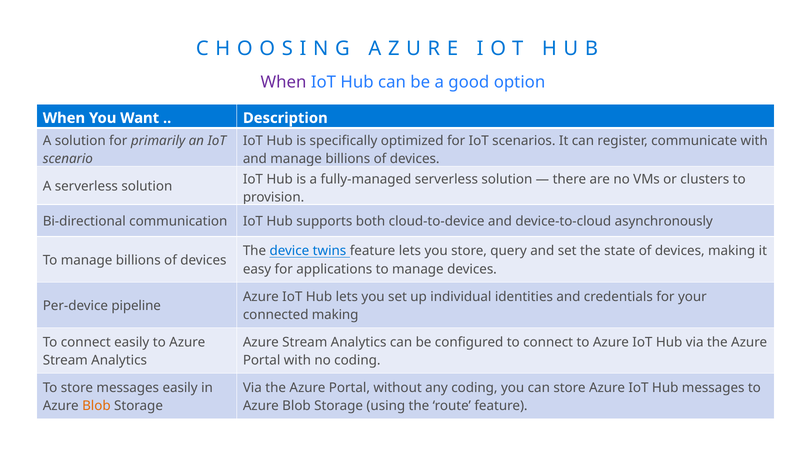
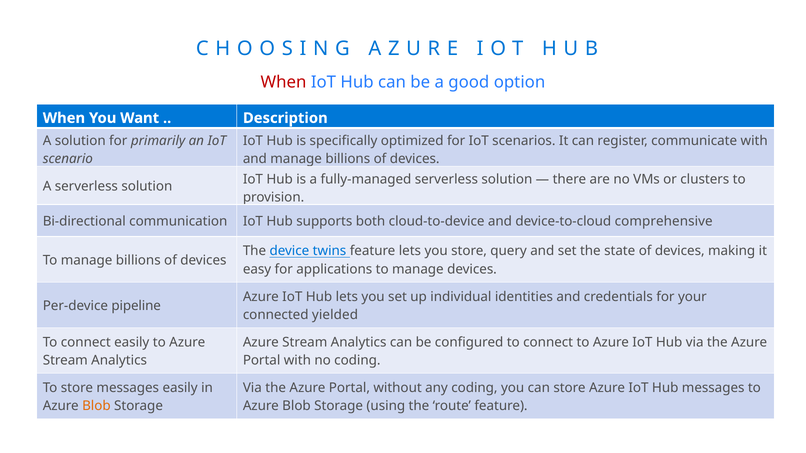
When colour: purple -> red (284, 82)
asynchronously: asynchronously -> comprehensive (664, 221)
connected making: making -> yielded (335, 315)
